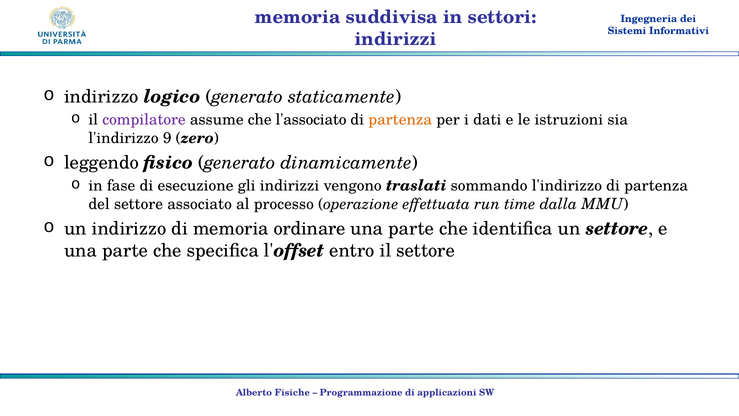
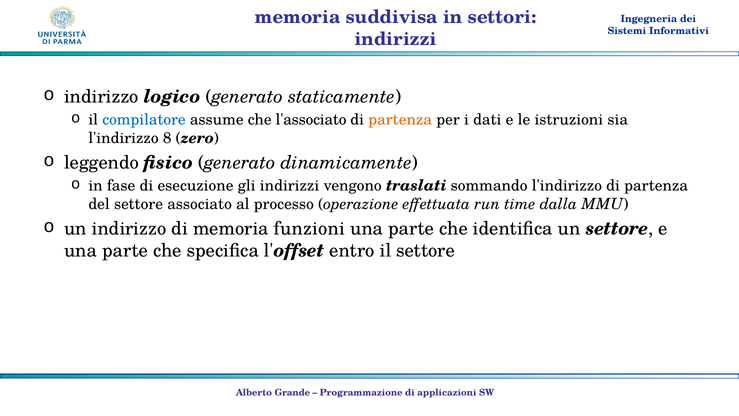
compilatore colour: purple -> blue (144, 120)
9: 9 -> 8 (167, 138)
ordinare: ordinare -> funzioni (309, 228)
Fisiche: Fisiche -> Grande (292, 392)
